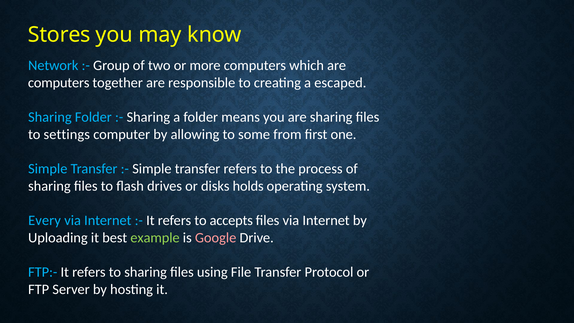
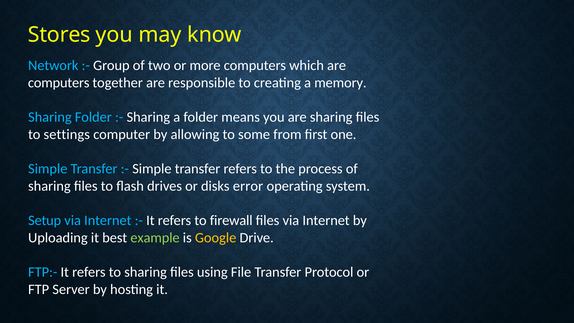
escaped: escaped -> memory (340, 83)
holds: holds -> error (248, 186)
Every: Every -> Setup (45, 220)
accepts: accepts -> firewall (231, 220)
Google colour: pink -> yellow (216, 238)
